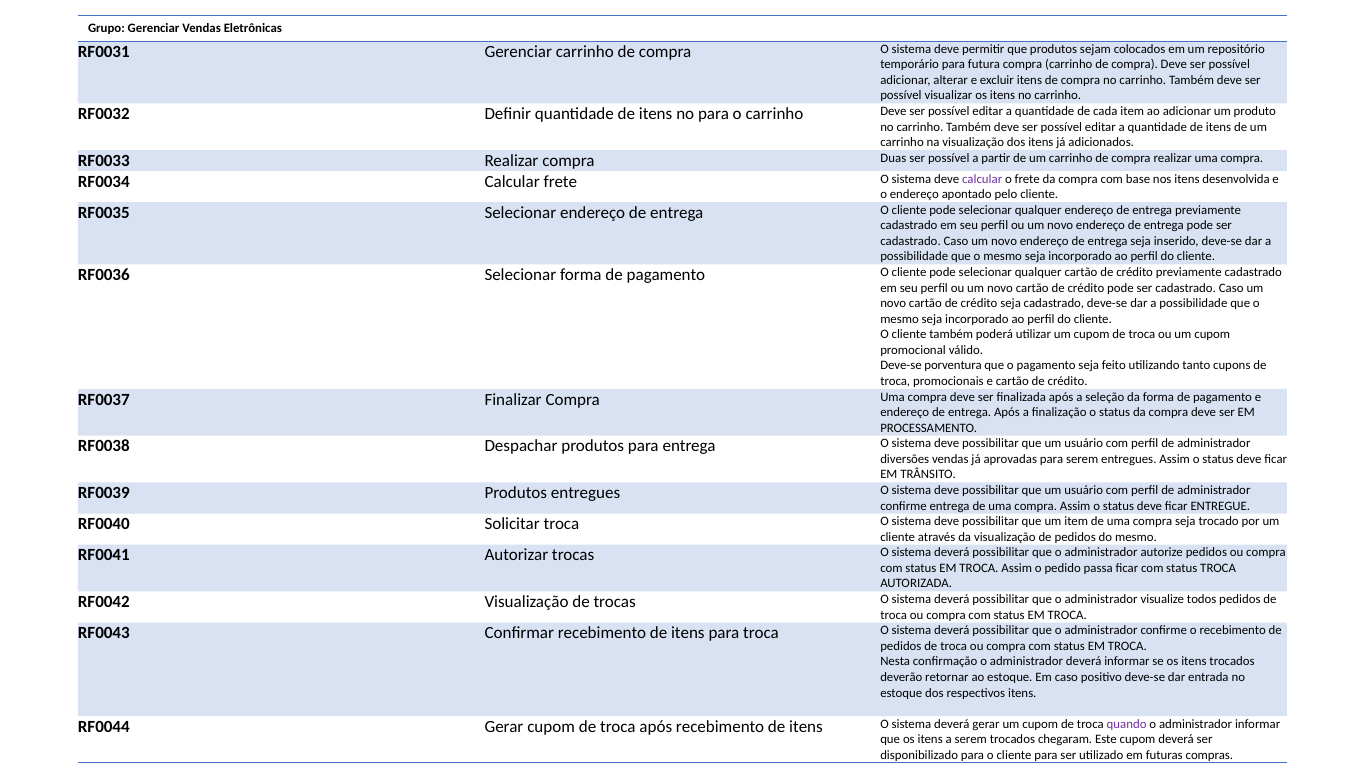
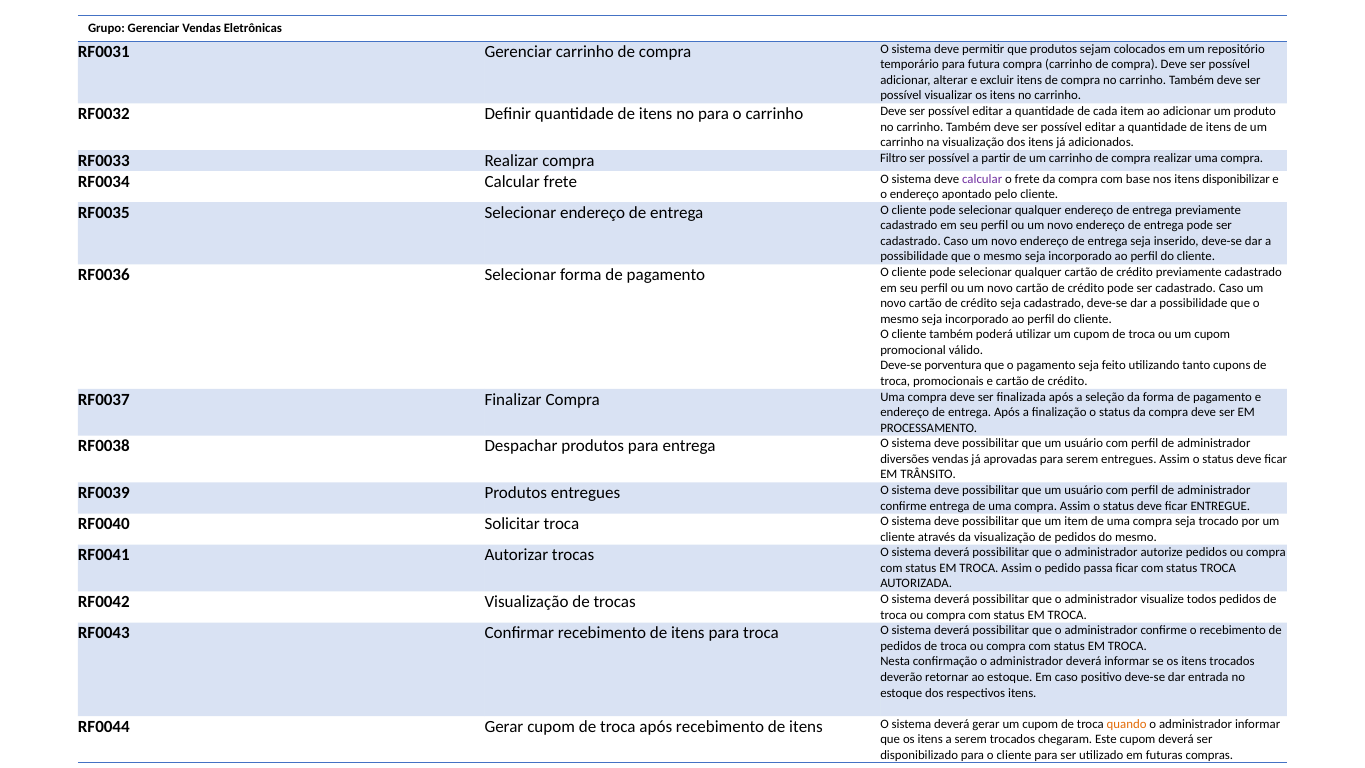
Duas: Duas -> Filtro (893, 158)
desenvolvida: desenvolvida -> disponibilizar (1236, 179)
quando colour: purple -> orange (1127, 724)
